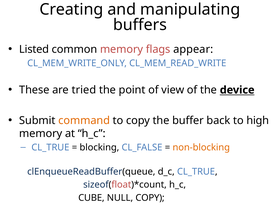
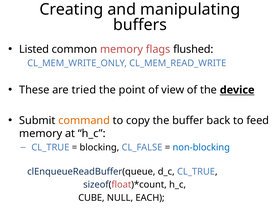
appear: appear -> flushed (193, 49)
high: high -> feed (258, 120)
non-blocking colour: orange -> blue (201, 147)
NULL COPY: COPY -> EACH (150, 198)
